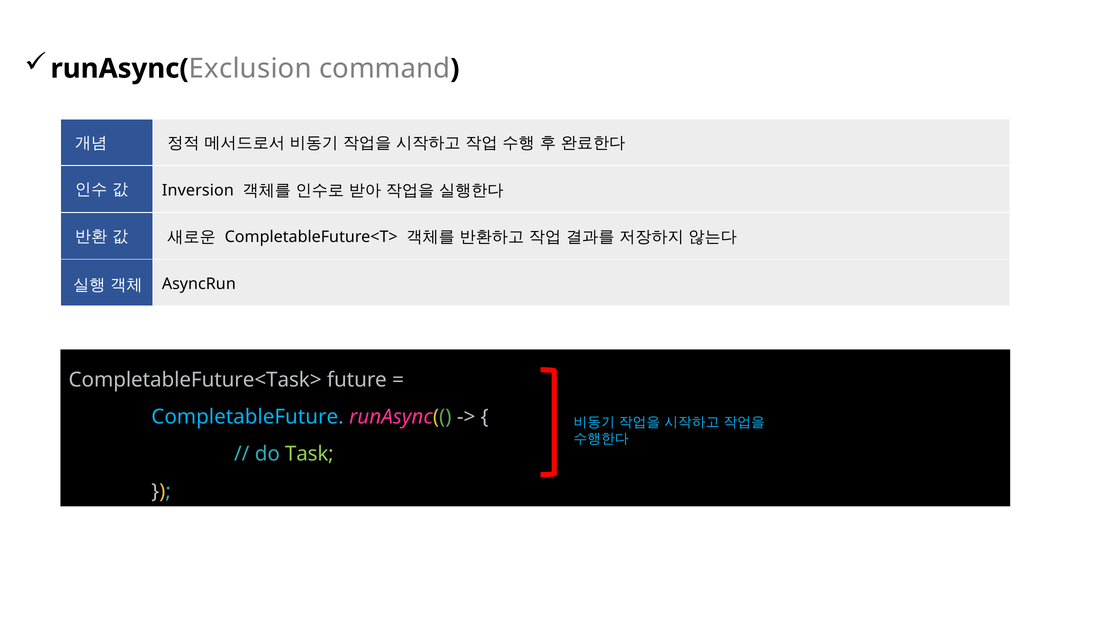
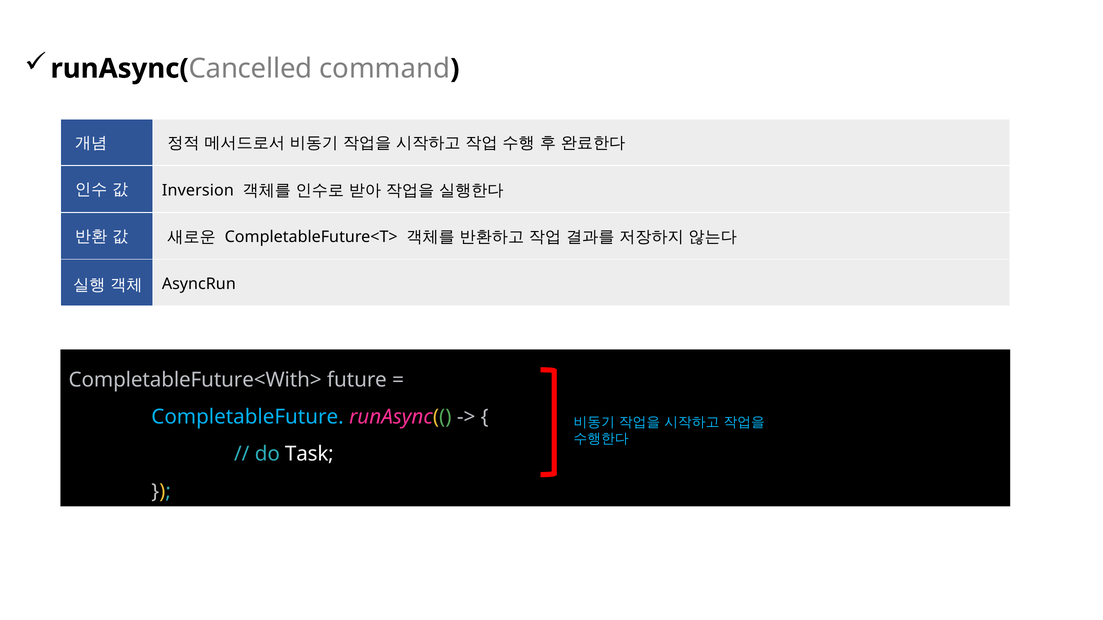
Exclusion: Exclusion -> Cancelled (251, 69)
CompletableFuture<Task>: CompletableFuture<Task> -> CompletableFuture<With> (195, 380)
Task colour: light green -> white (309, 454)
